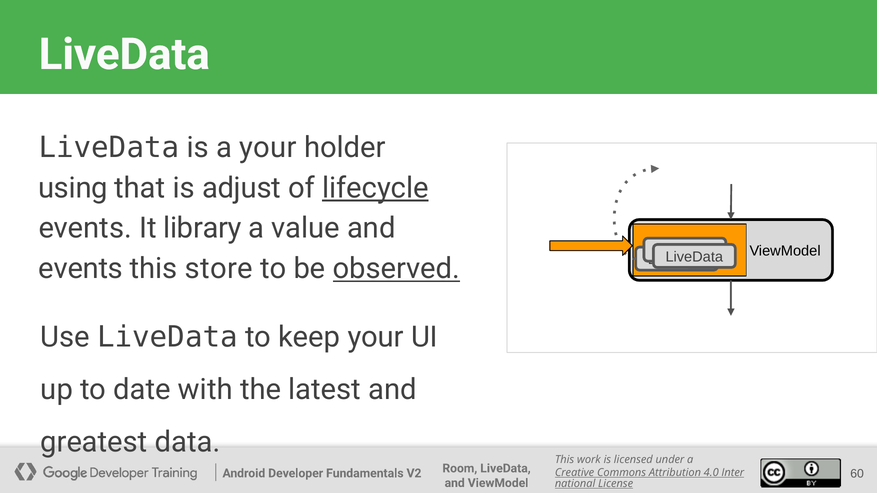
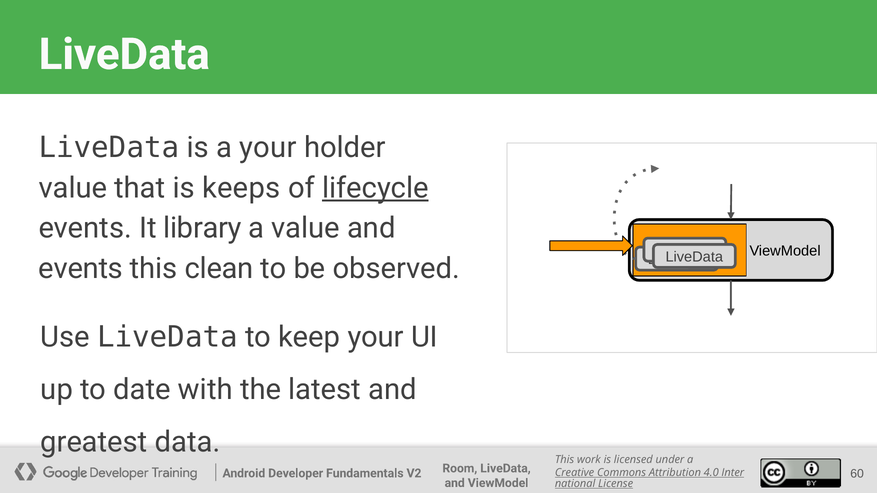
using: using -> value (73, 188)
adjust: adjust -> keeps (241, 188)
store: store -> clean (219, 269)
observed underline: present -> none (396, 269)
